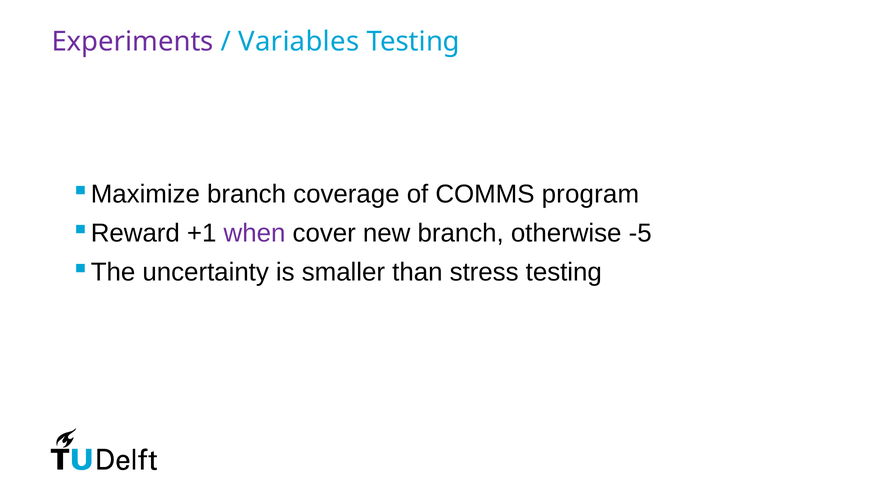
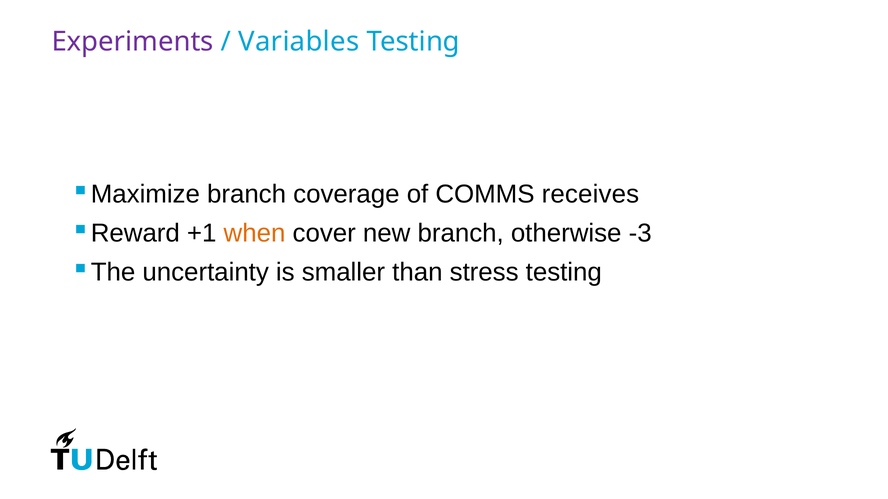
program: program -> receives (590, 195)
when colour: purple -> orange (255, 234)
-5: -5 -> -3 (640, 234)
